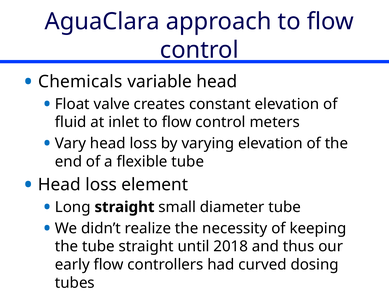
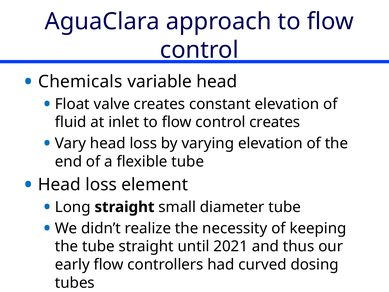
control meters: meters -> creates (275, 122)
2018: 2018 -> 2021 (231, 246)
